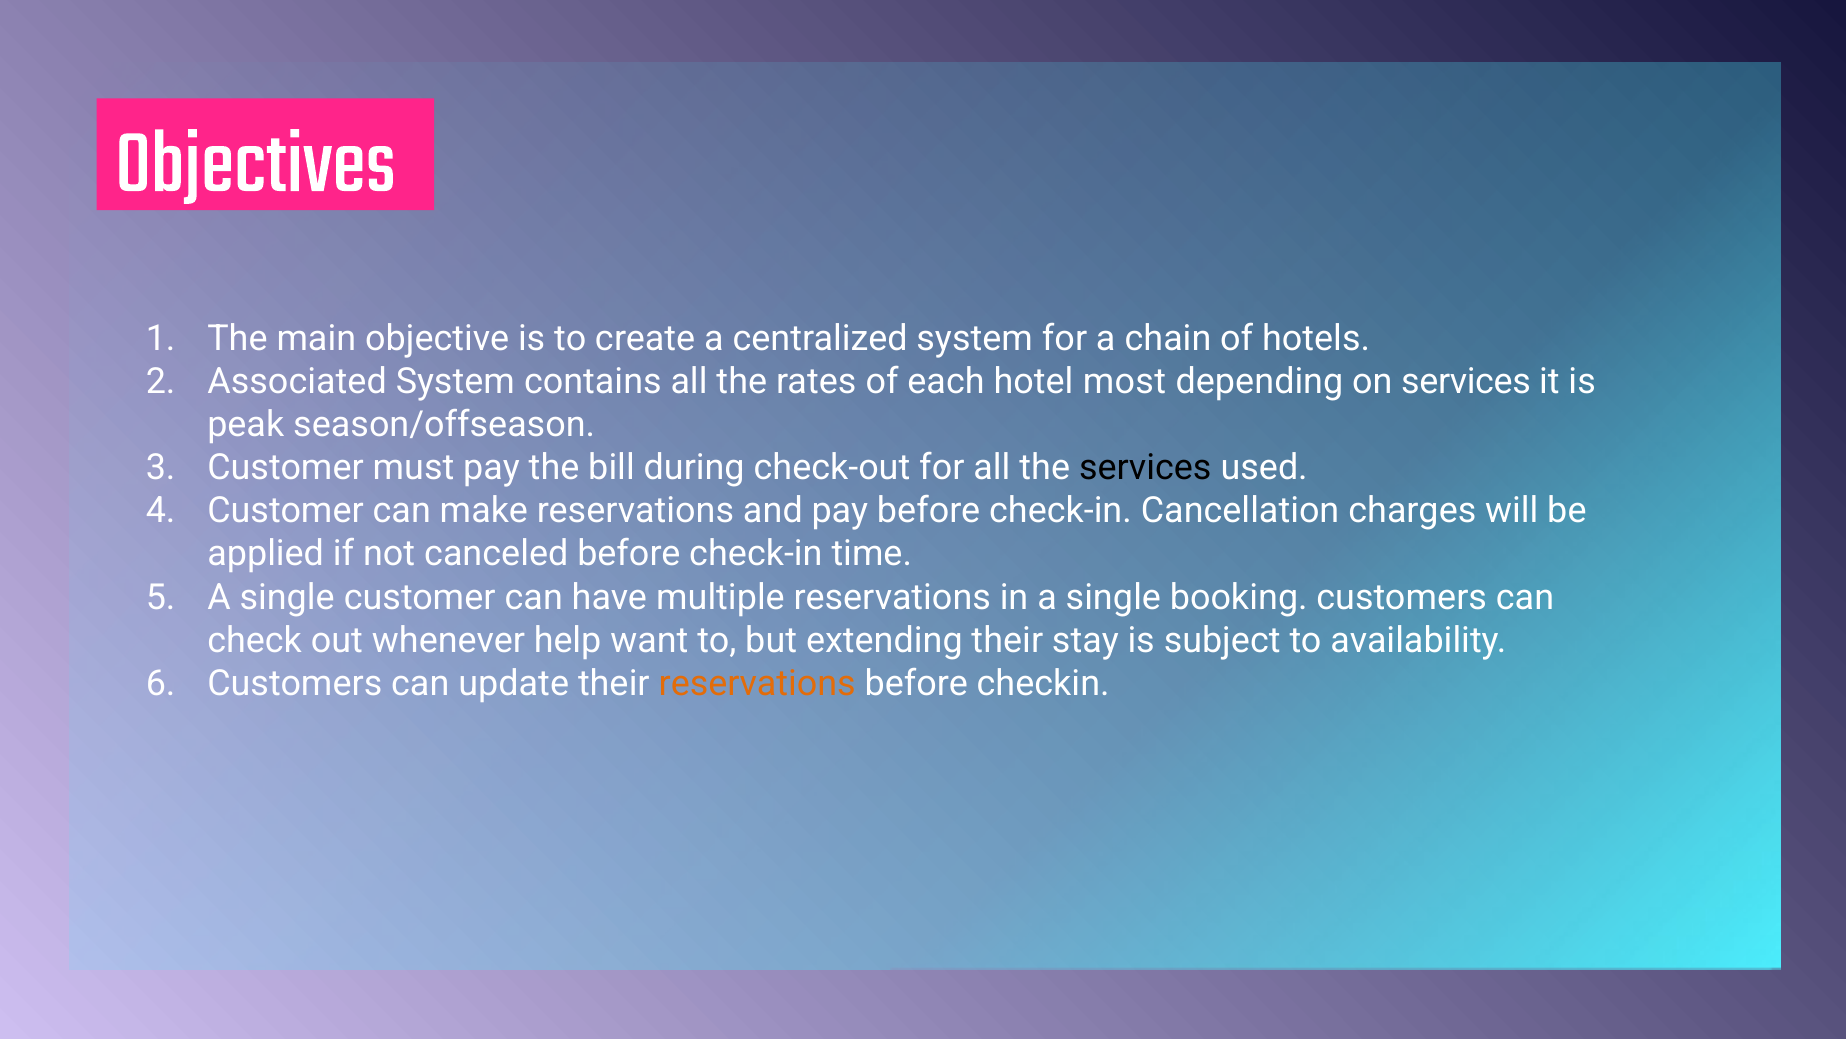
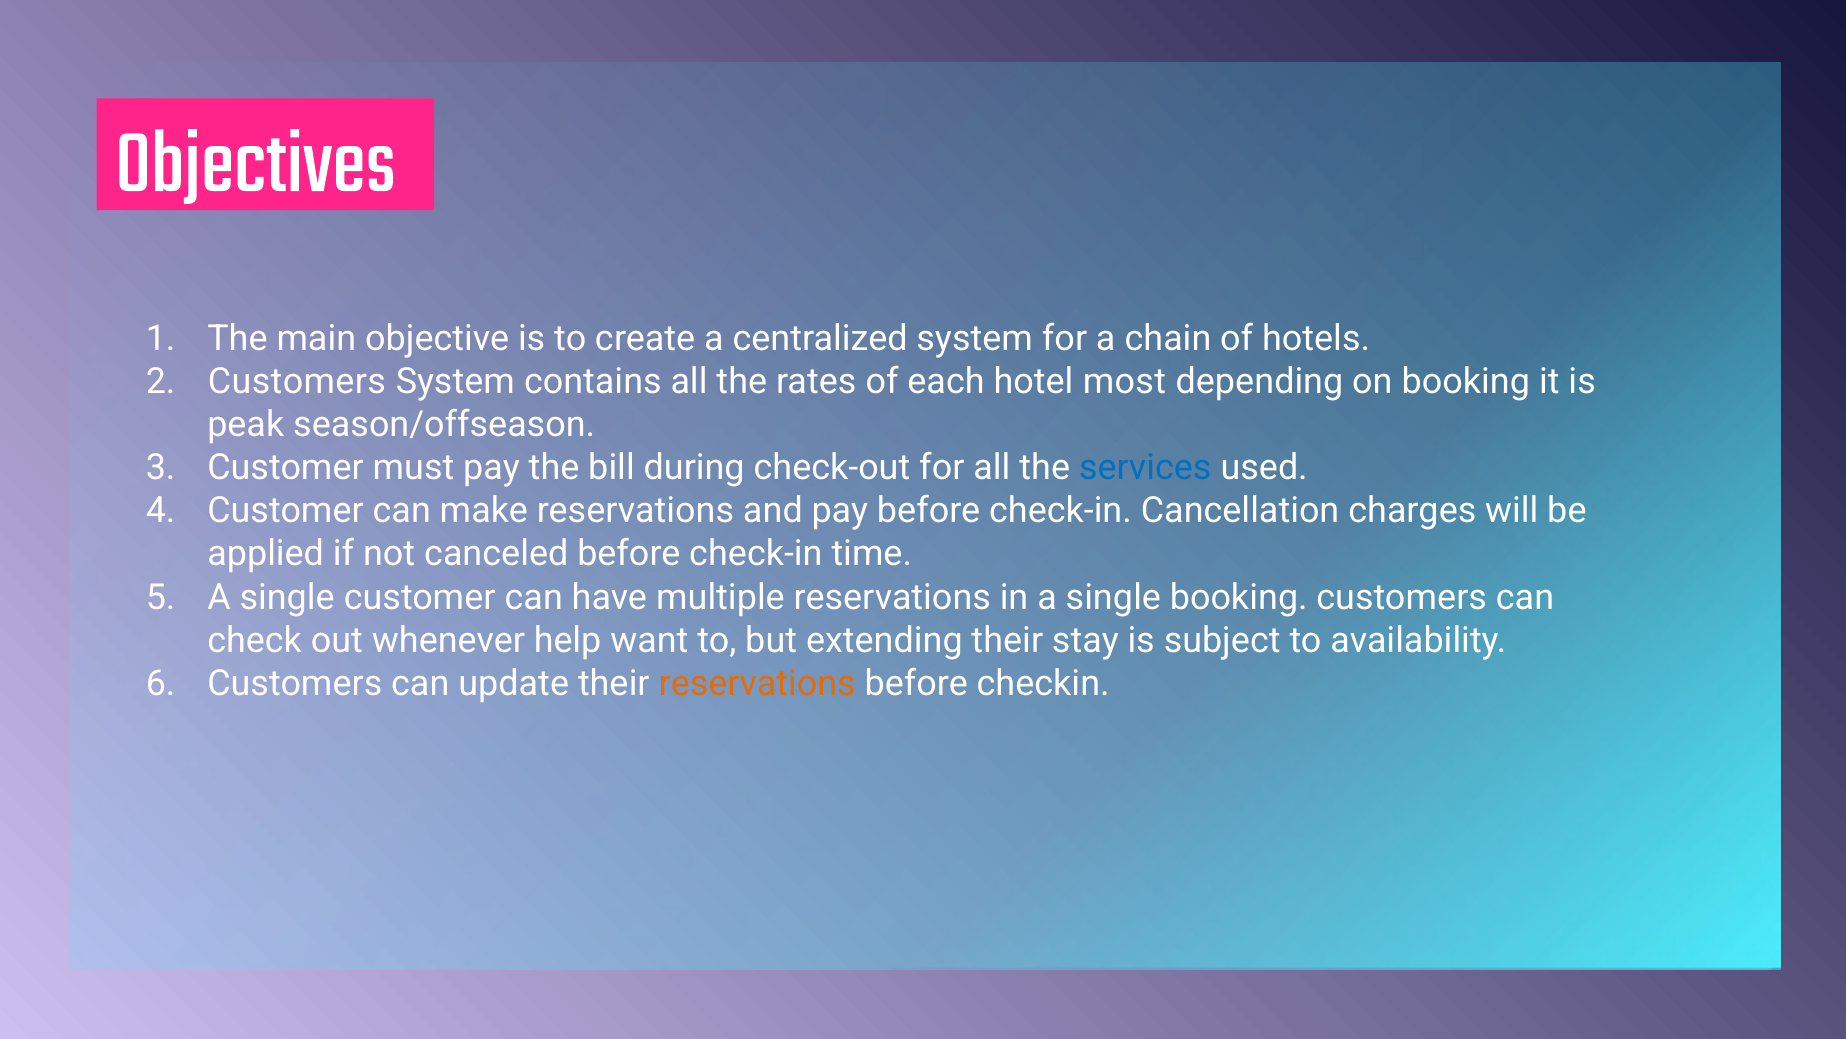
Associated: Associated -> Customers (297, 381)
on services: services -> booking (1466, 381)
services colour: black -> blue (1145, 468)
